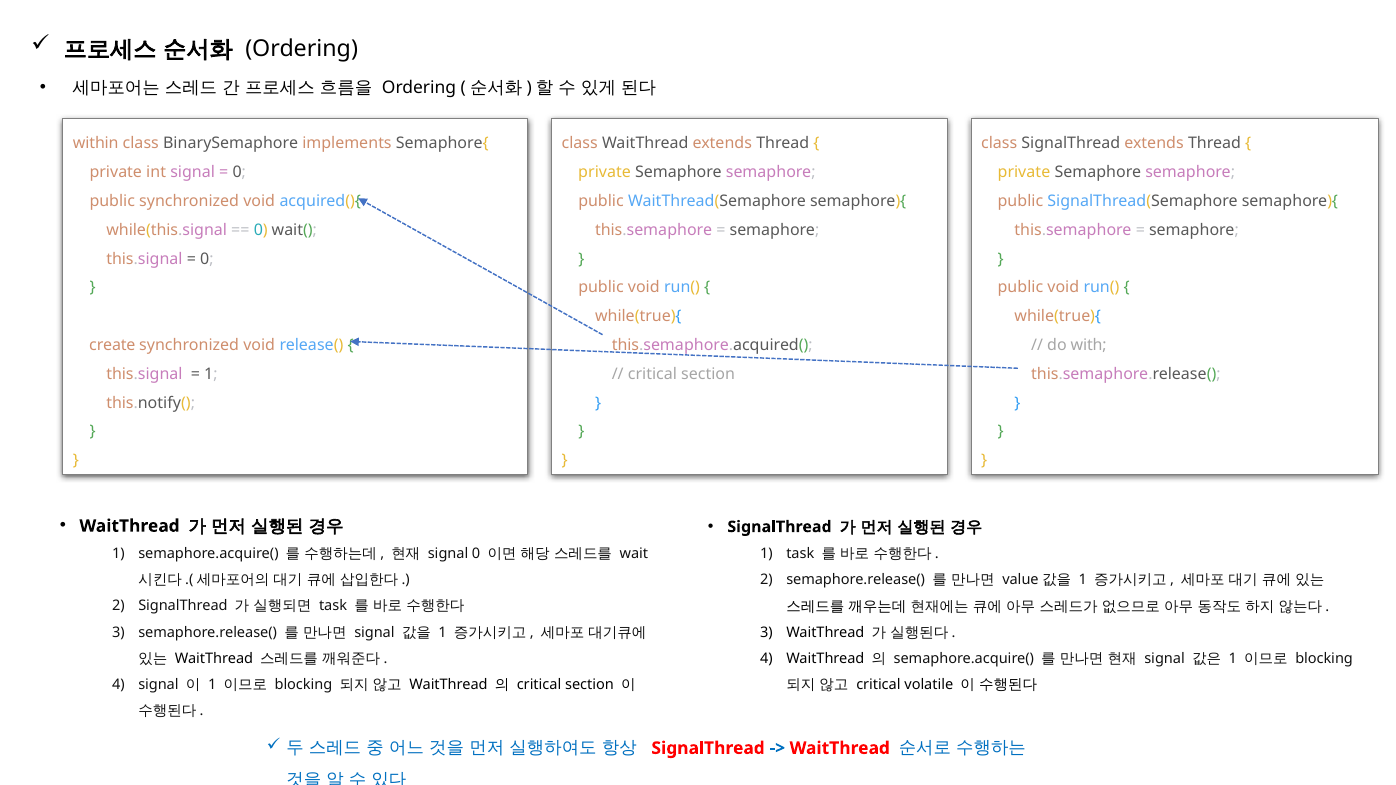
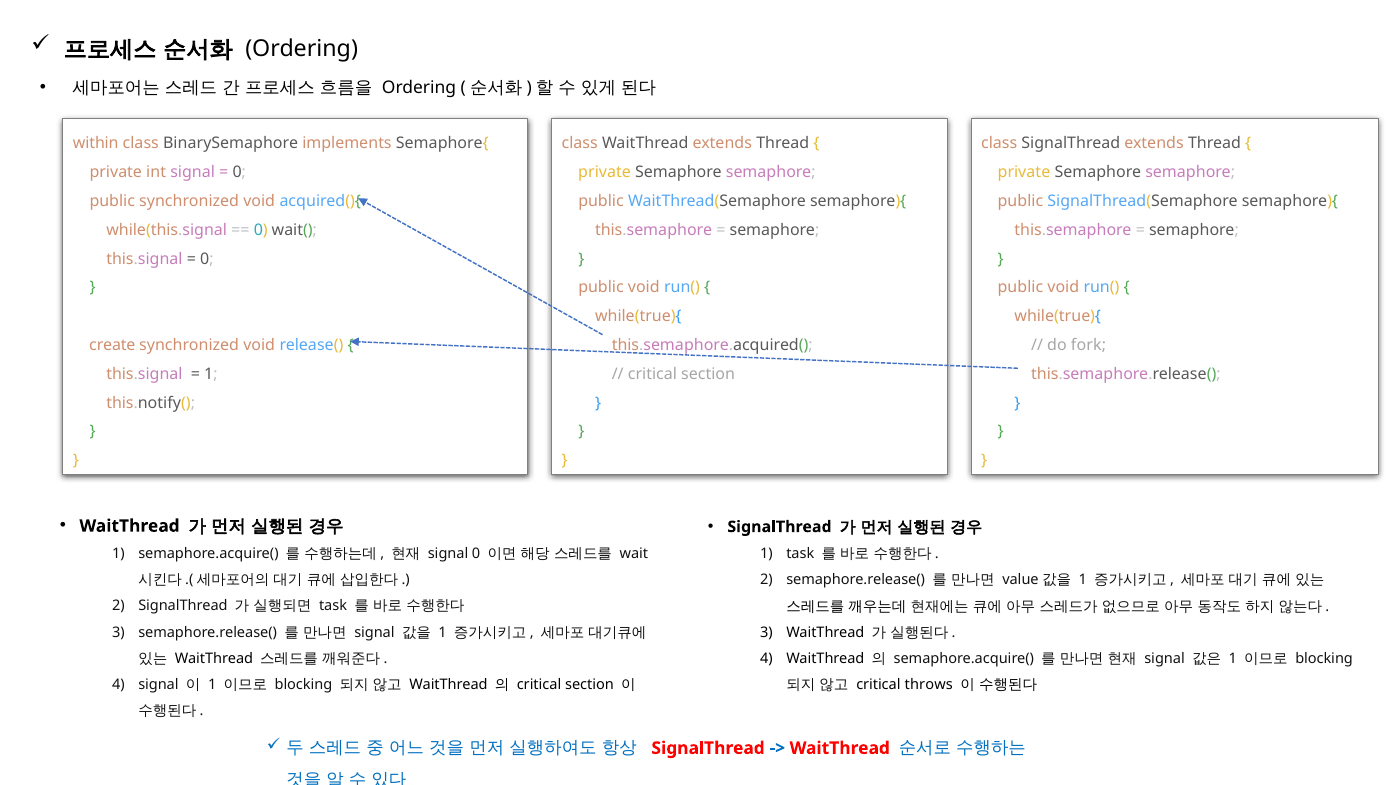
with: with -> fork (1089, 345)
volatile: volatile -> throws (929, 685)
